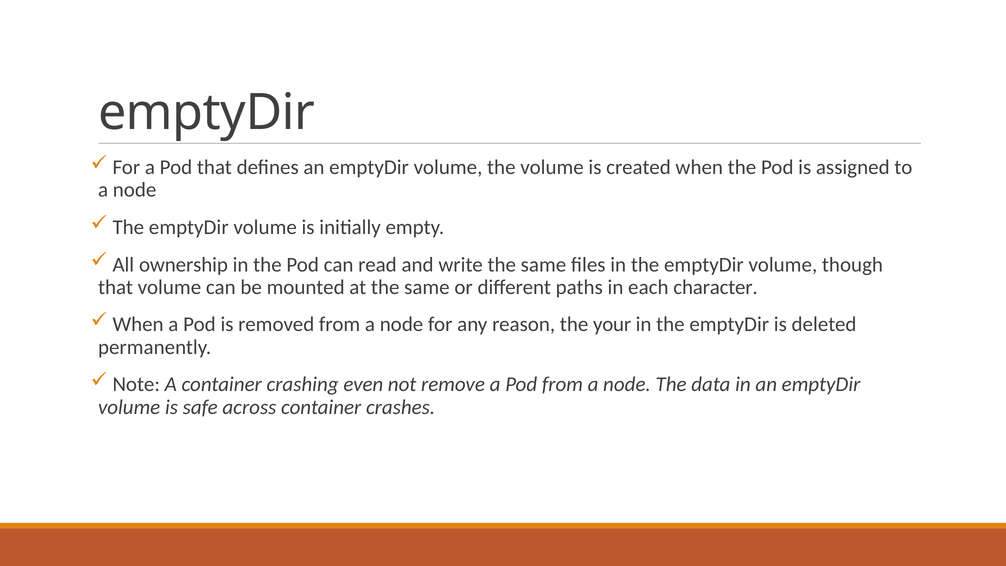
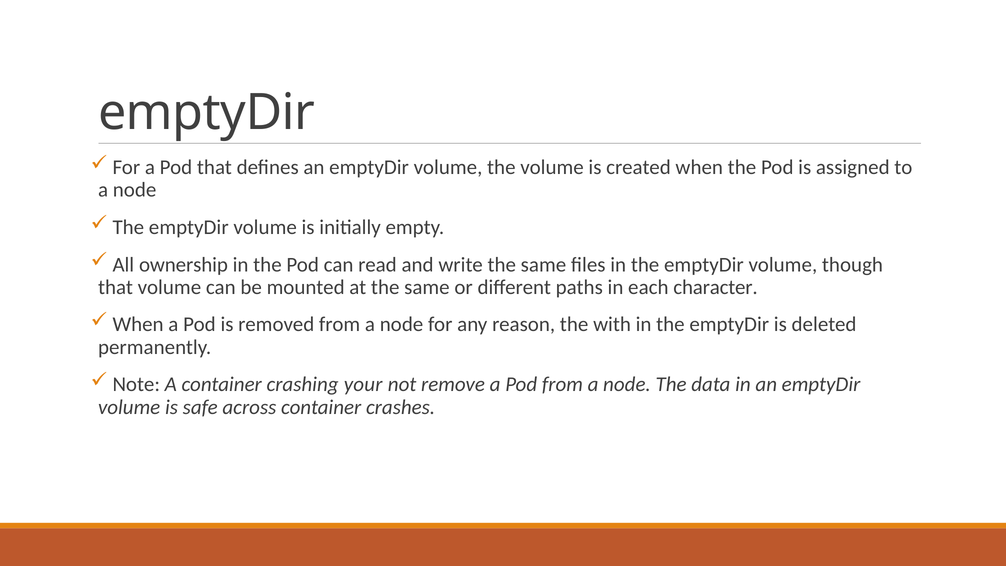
your: your -> with (612, 324)
even: even -> your (363, 384)
